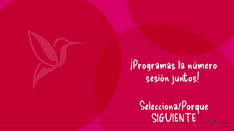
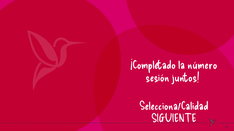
¡Programas: ¡Programas -> ¡Completado (153, 65)
Selecciona/Porque: Selecciona/Porque -> Selecciona/Calidad (174, 107)
